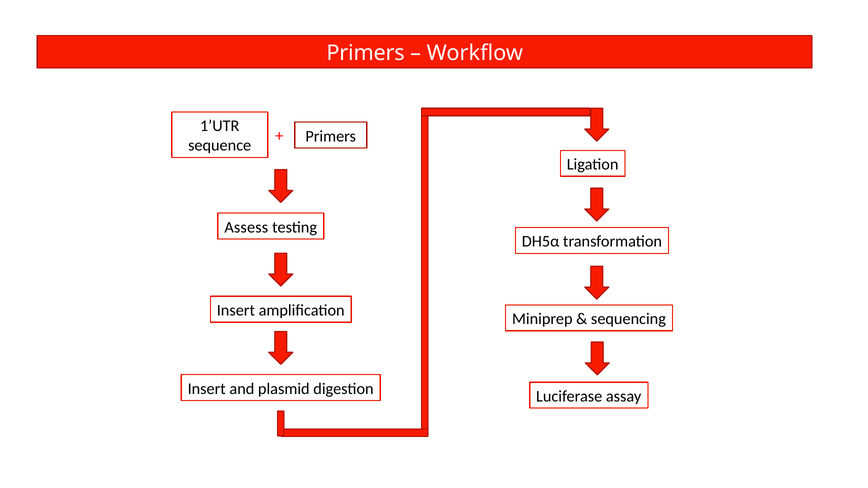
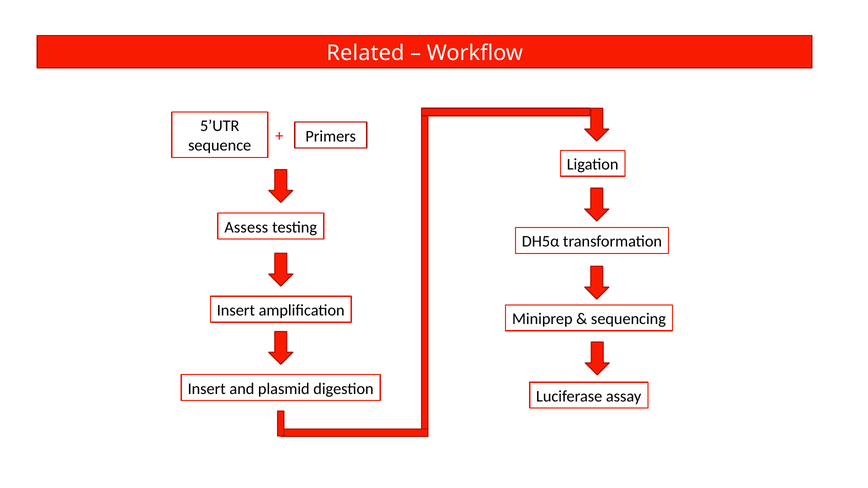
Primers: Primers -> Related (365, 53)
1’UTR: 1’UTR -> 5’UTR (220, 126)
